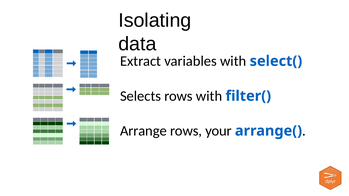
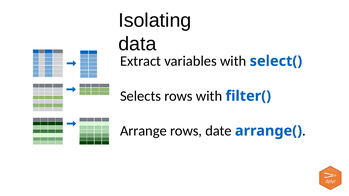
your: your -> date (218, 131)
